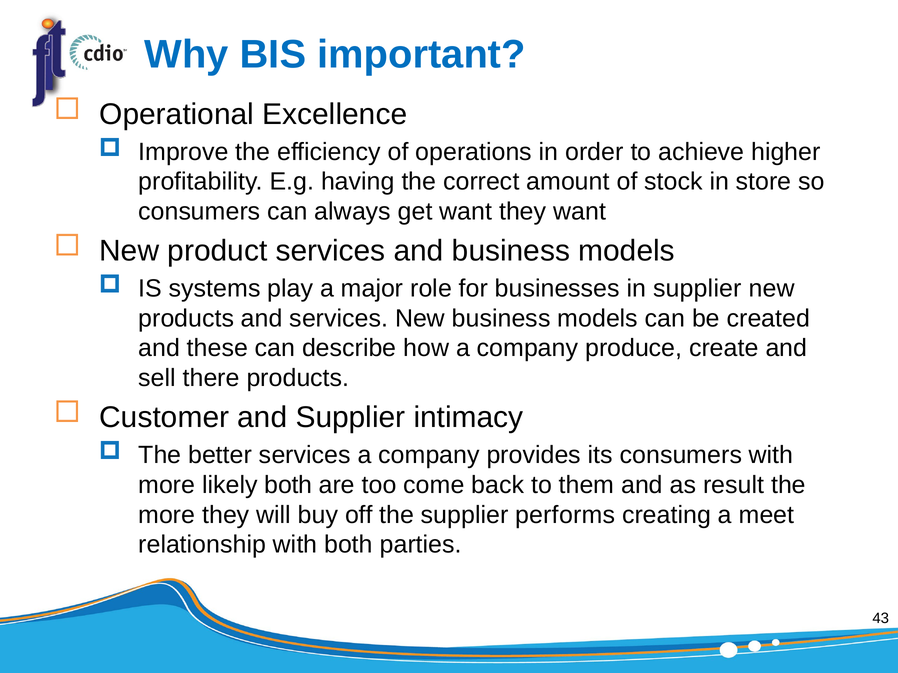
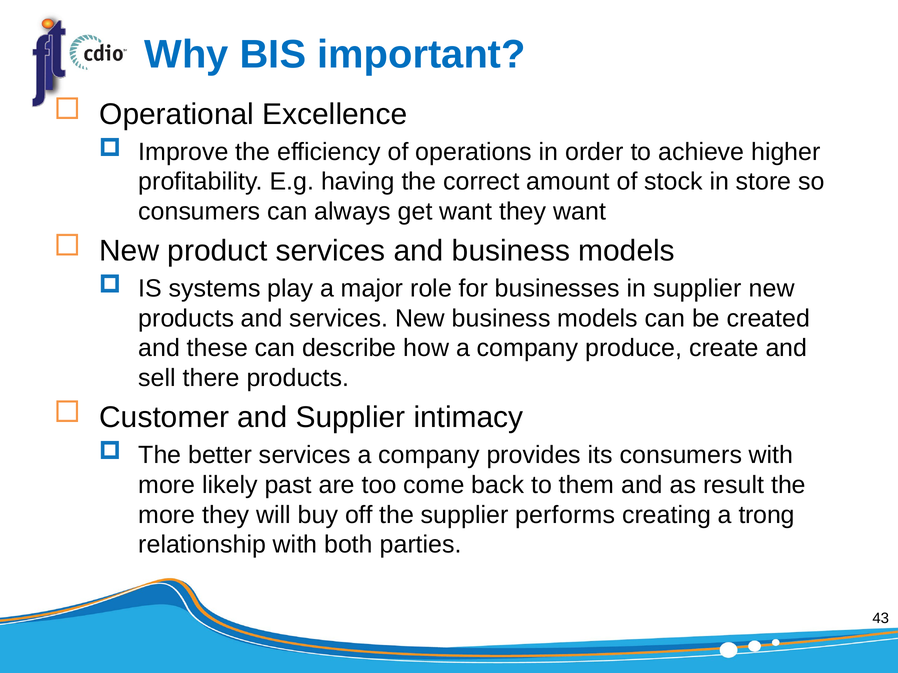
likely both: both -> past (288, 485)
meet: meet -> trong (767, 515)
